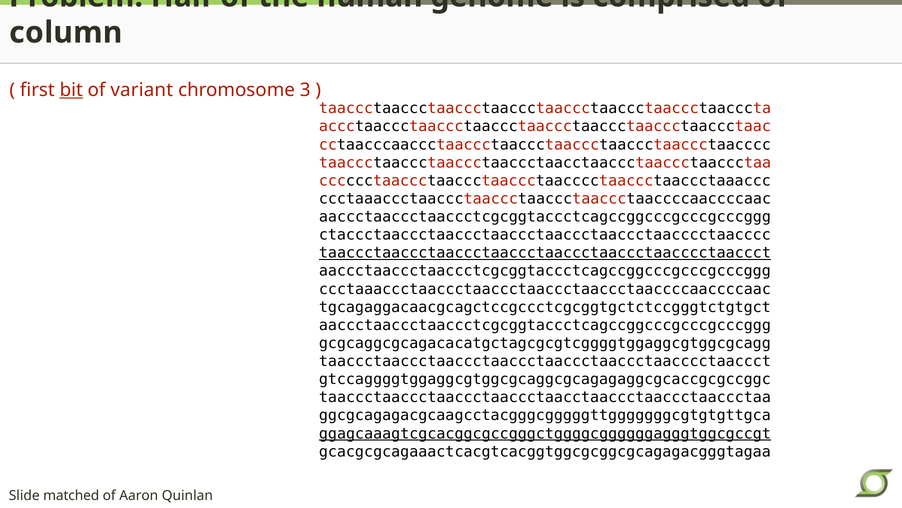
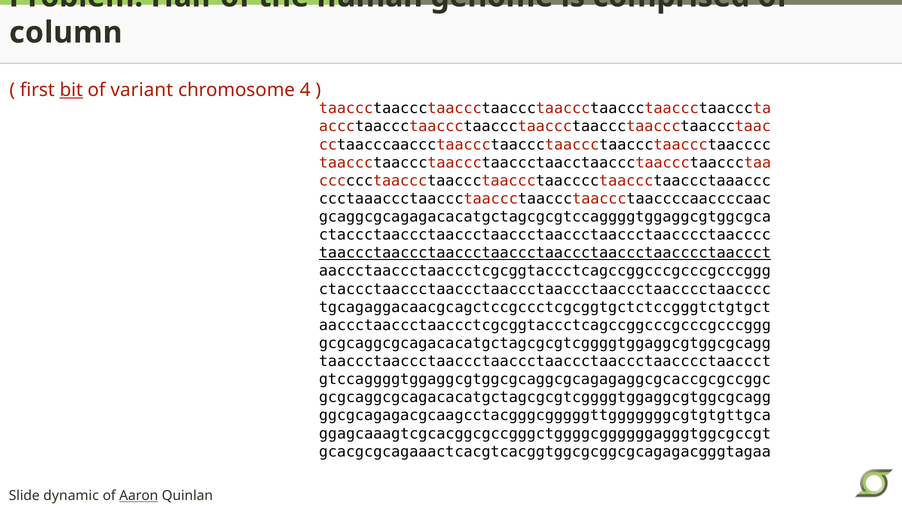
3: 3 -> 4 (305, 90)
aaccctaaccctaaccctcgcggtaccctcagccggcccgcccgcccggg: aaccctaaccctaaccctcgcggtaccctcagccggcccgcccgcccggg -> gcaggcgcagagacacatgctagcgcgtccaggggtggaggcgtggcgca (545, 217)
ccctaaaccctaaccctaaccctaaccctaaccctaaccccaaccccaac: ccctaaaccctaaccctaaccctaaccctaaccctaaccccaaccccaac -> ctaccctaaccctaaccctaaccctaaccctaaccctaacccctaacccc (545, 289)
taaccctaaccctaaccctaaccctaacctaaccctaaccctaaccctaa: taaccctaaccctaaccctaaccctaacctaaccctaaccctaaccctaa -> gcgcaggcgcagacacatgctagcgcgtcggggtggaggcgtggcgcagg (545, 397)
ggagcaaagtcgcacggcgccgggctggggcggggggagggtggcgccgt underline: present -> none (545, 433)
matched: matched -> dynamic (71, 495)
Aaron underline: none -> present (139, 495)
